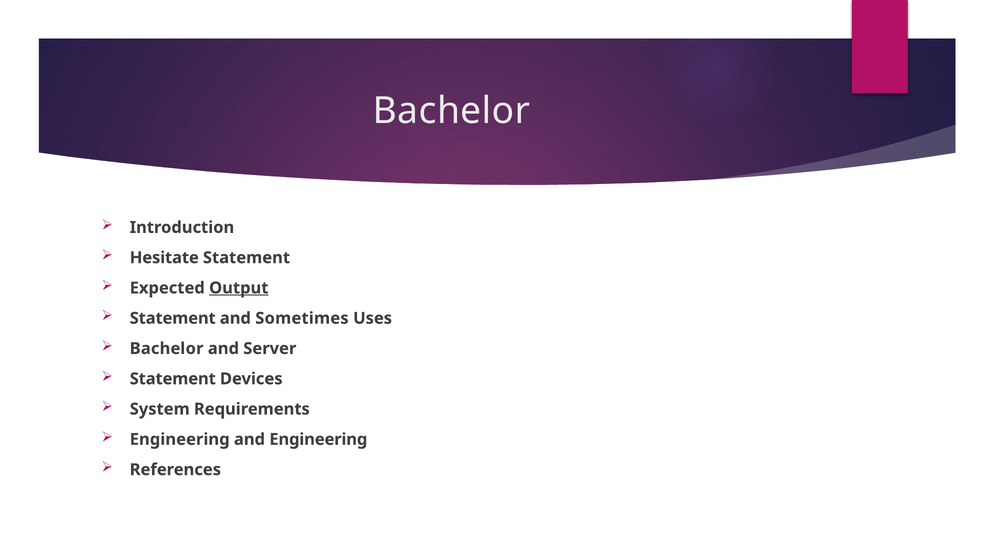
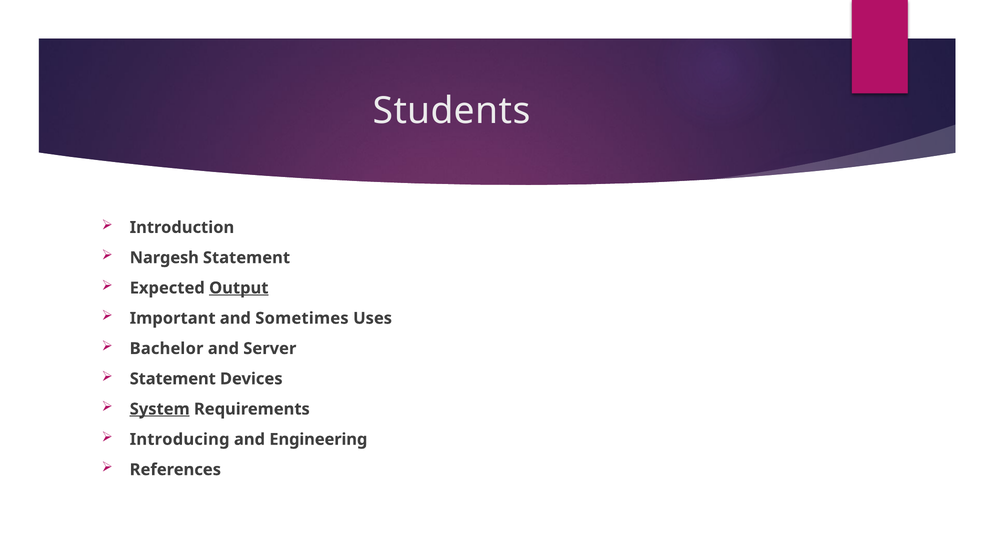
Bachelor: Bachelor -> Students (452, 111)
Hesitate: Hesitate -> Nargesh (164, 258)
Statement: Statement -> Important (173, 318)
System underline: none -> present (160, 409)
Engineering: Engineering -> Introducing (180, 439)
